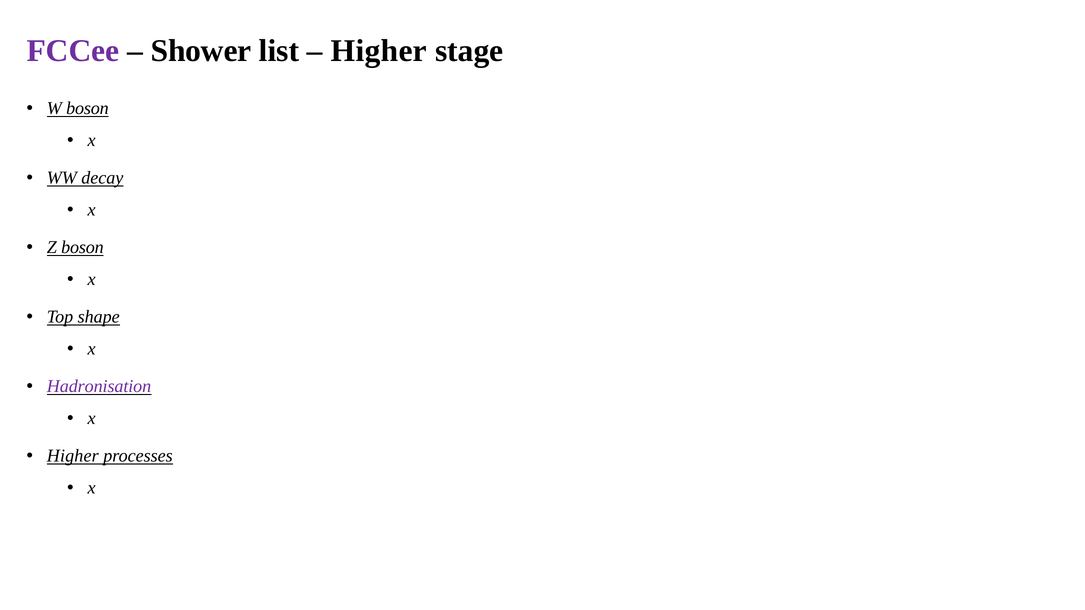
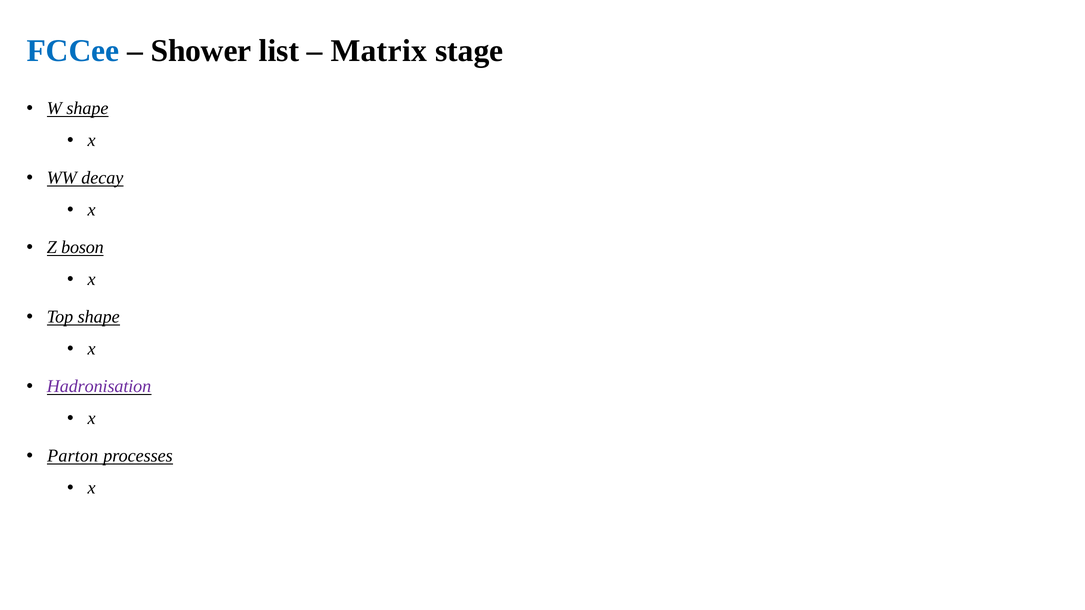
FCCee colour: purple -> blue (73, 51)
Higher: Higher -> Matrix (379, 51)
W boson: boson -> shape (87, 108)
Higher: Higher -> Parton (73, 456)
